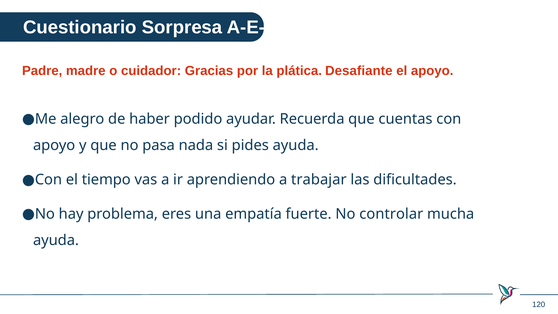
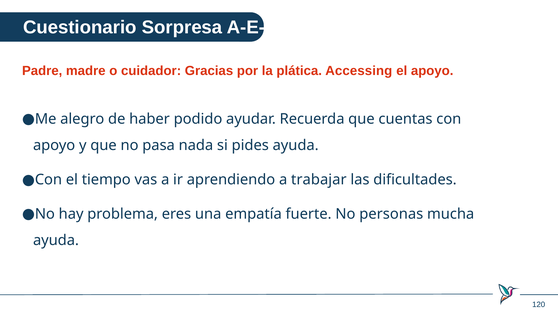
Desafiante: Desafiante -> Accessing (359, 71)
controlar: controlar -> personas (391, 214)
